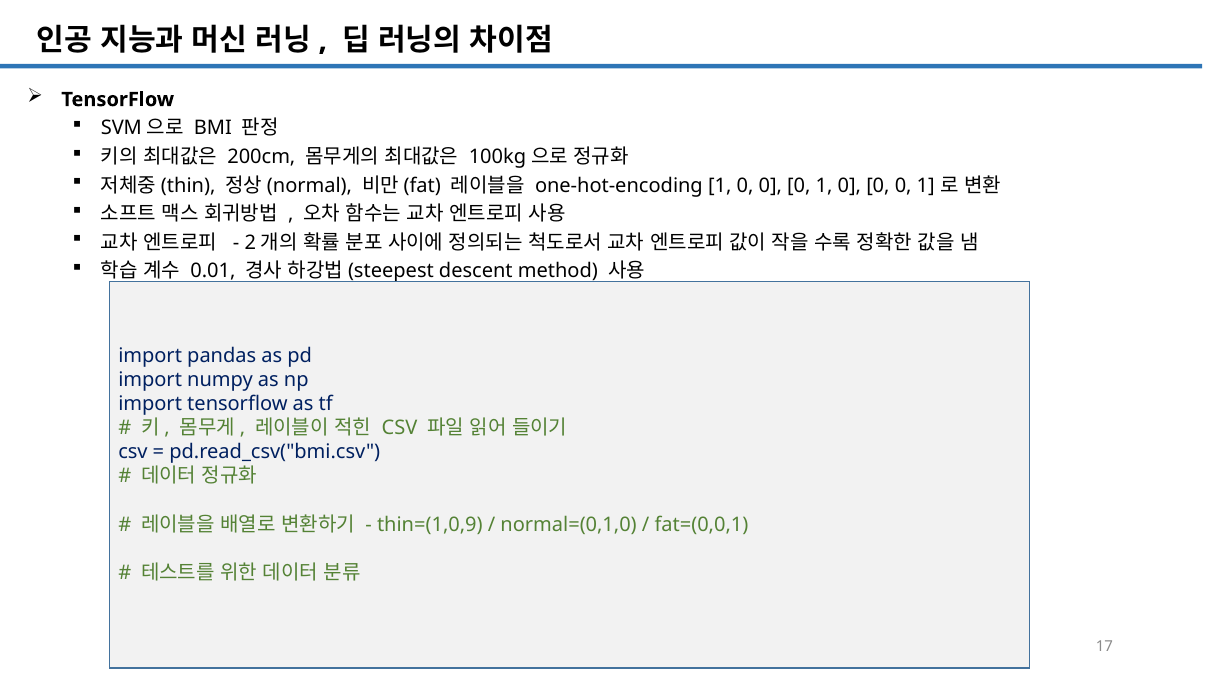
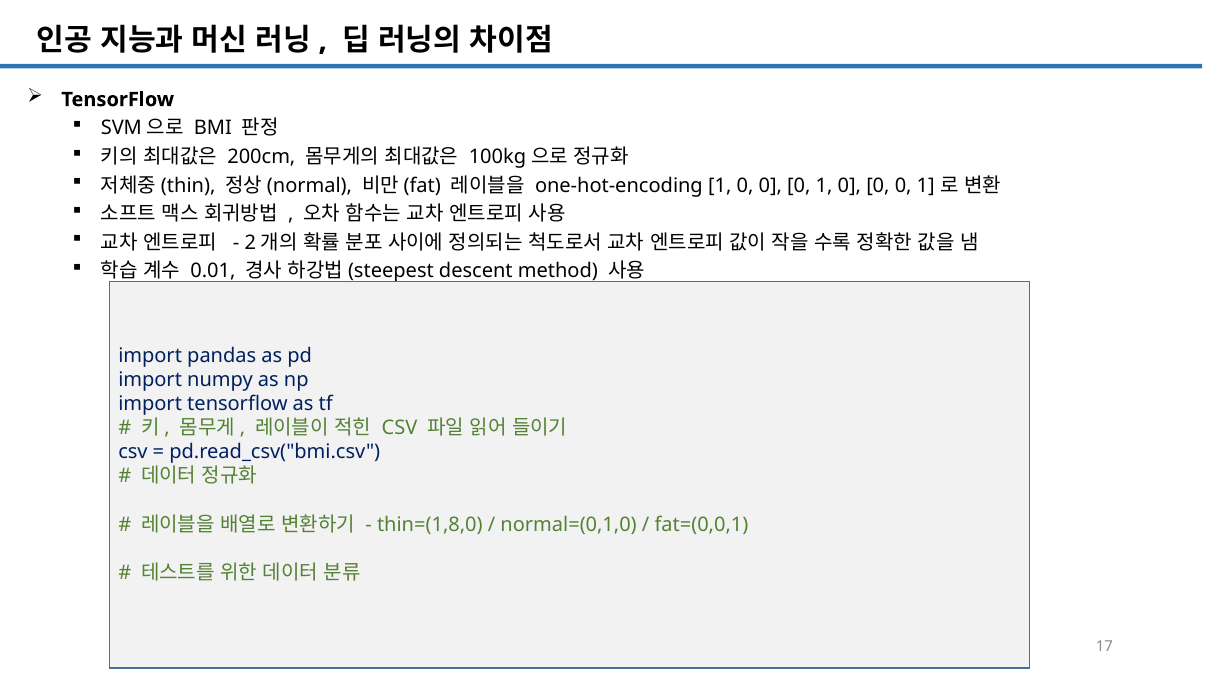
thin=(1,0,9: thin=(1,0,9 -> thin=(1,8,0 (430, 524)
